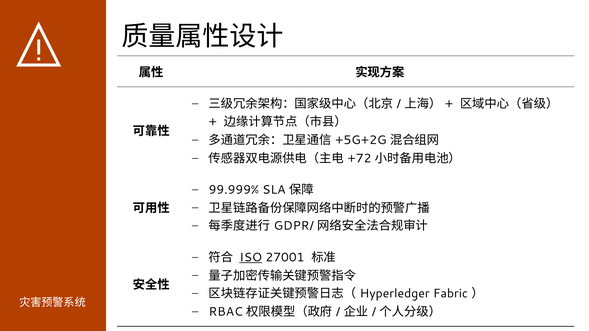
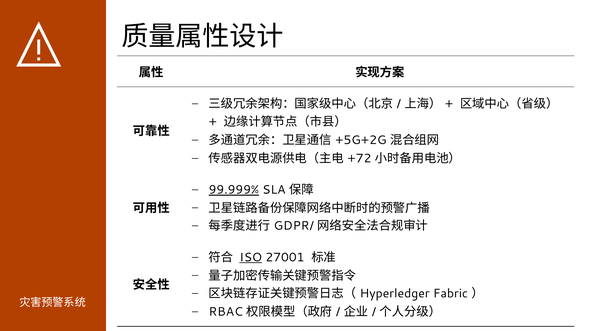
99.999% underline: none -> present (234, 190)
